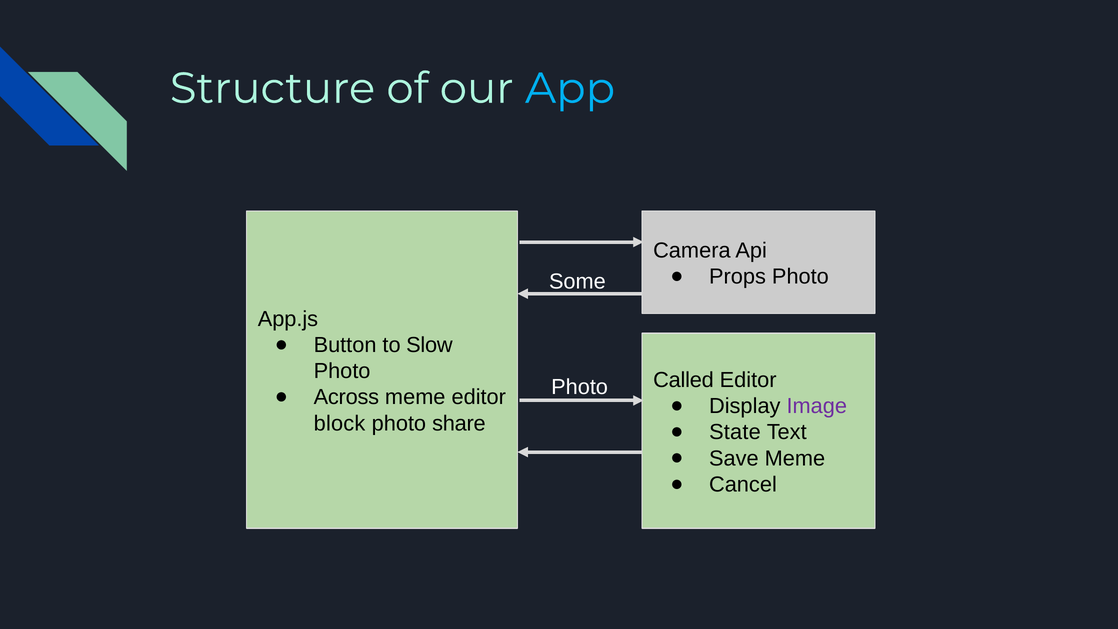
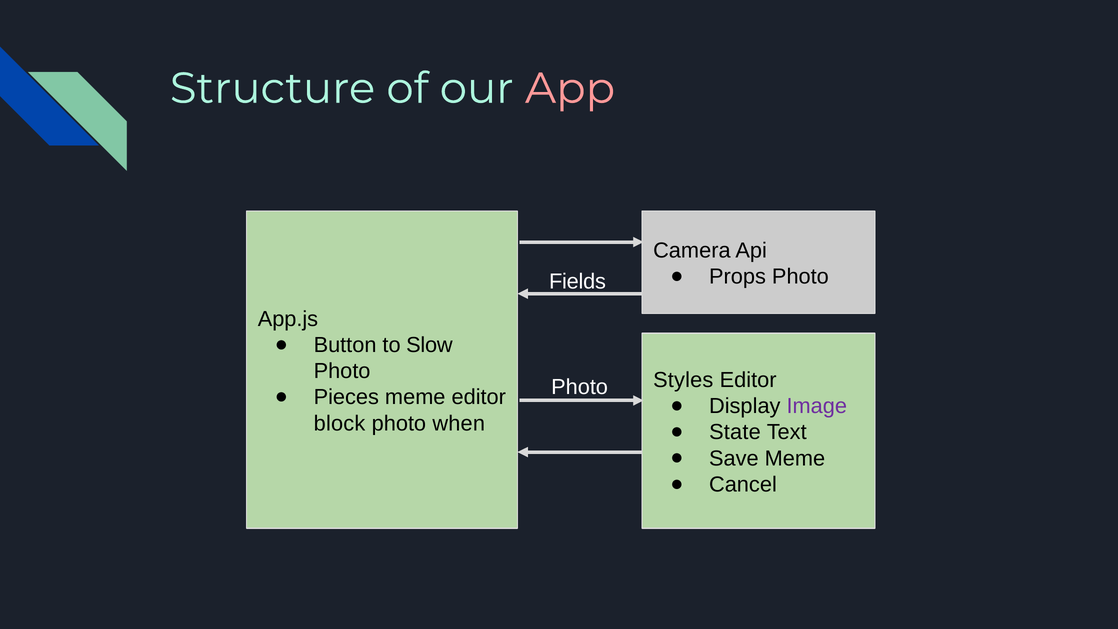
App colour: light blue -> pink (570, 88)
Some: Some -> Fields (577, 282)
Called: Called -> Styles (683, 380)
Across: Across -> Pieces (346, 397)
share: share -> when (459, 423)
